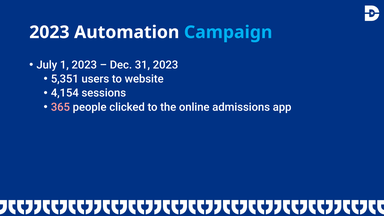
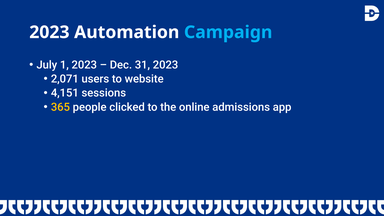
5,351: 5,351 -> 2,071 (65, 79)
4,154: 4,154 -> 4,151 (65, 93)
365 colour: pink -> yellow (60, 107)
